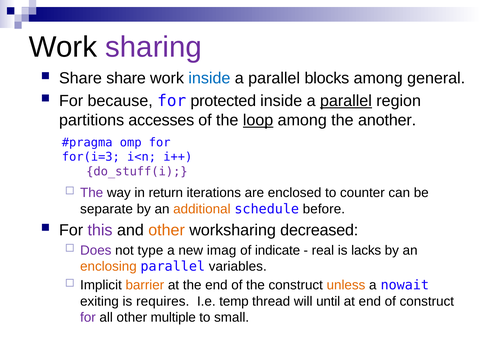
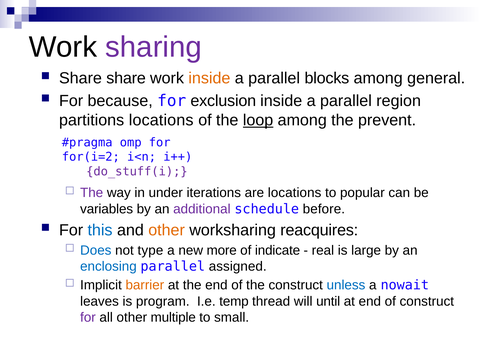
inside colour: blue -> orange (209, 78)
protected: protected -> exclusion (223, 101)
parallel underline: present -> none (346, 101)
partitions accesses: accesses -> locations (161, 120)
another: another -> prevent (387, 120)
for(i=3: for(i=3 -> for(i=2 (91, 157)
return: return -> under (166, 193)
are enclosed: enclosed -> locations (295, 193)
counter: counter -> popular (362, 193)
separate: separate -> variables (107, 209)
additional colour: orange -> purple (202, 209)
this colour: purple -> blue (100, 230)
decreased: decreased -> reacquires (319, 230)
Does colour: purple -> blue (96, 250)
imag: imag -> more (222, 250)
lacks: lacks -> large (366, 250)
enclosing colour: orange -> blue (108, 266)
variables: variables -> assigned (238, 266)
unless colour: orange -> blue (346, 285)
exiting: exiting -> leaves (99, 301)
requires: requires -> program (163, 301)
